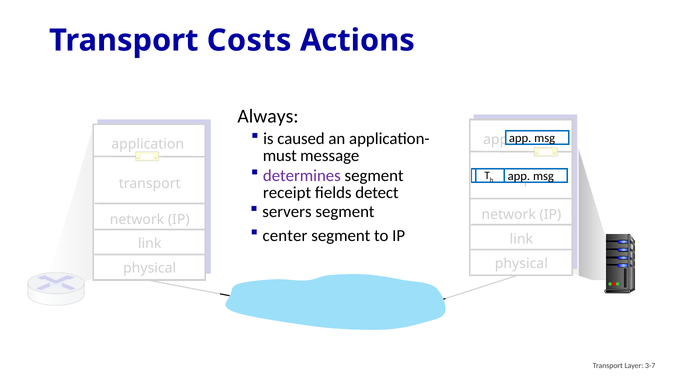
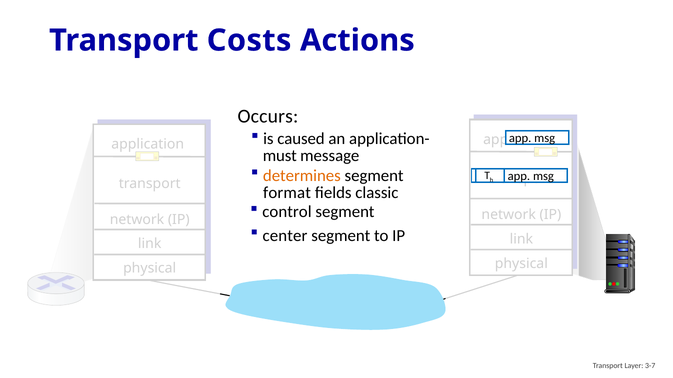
Always: Always -> Occurs (268, 117)
determines colour: purple -> orange (302, 176)
receipt: receipt -> format (287, 193)
detect: detect -> classic (377, 193)
servers: servers -> control (287, 212)
